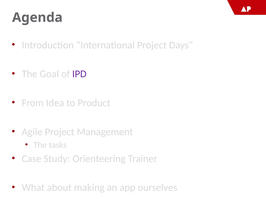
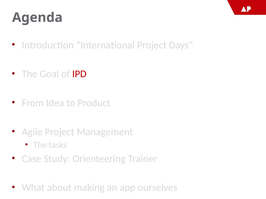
IPD colour: purple -> red (79, 74)
